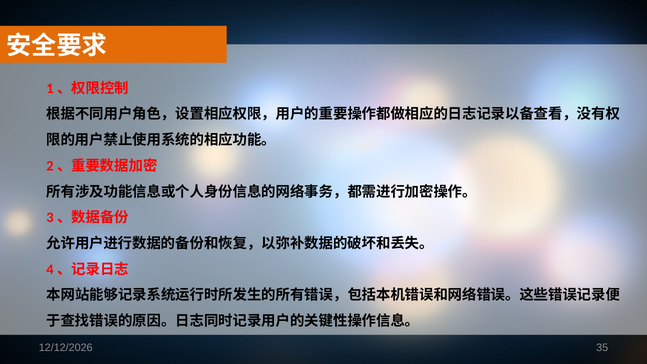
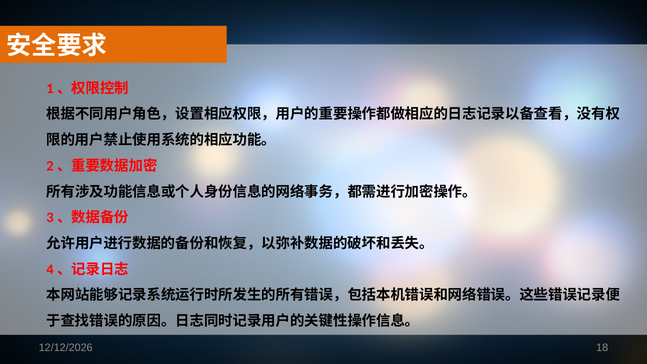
35: 35 -> 18 (602, 348)
